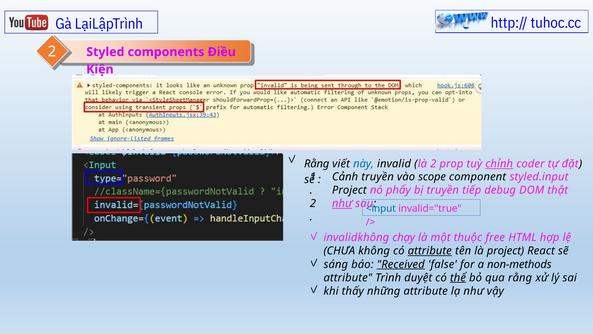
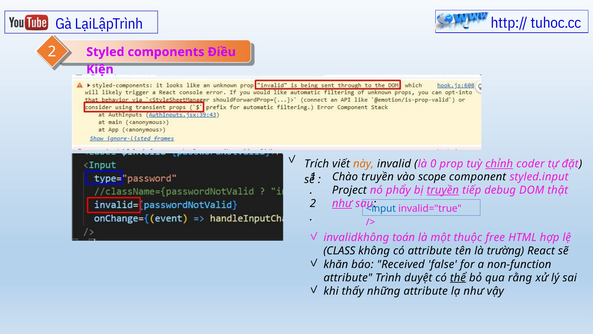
Rằng: Rằng -> Trích (317, 164)
này colour: blue -> orange (364, 164)
là 2: 2 -> 0 (433, 164)
Cảnh: Cảnh -> Chào (345, 177)
truyền underline: none -> present (443, 190)
chạy: chạy -> toán (404, 237)
CHƯA: CHƯA -> CLASS (339, 251)
attribute underline: present -> none (430, 251)
là project: project -> trường (506, 251)
sáng: sáng -> khăn (336, 264)
Received underline: present -> none (401, 264)
non-methods: non-methods -> non-function (519, 264)
